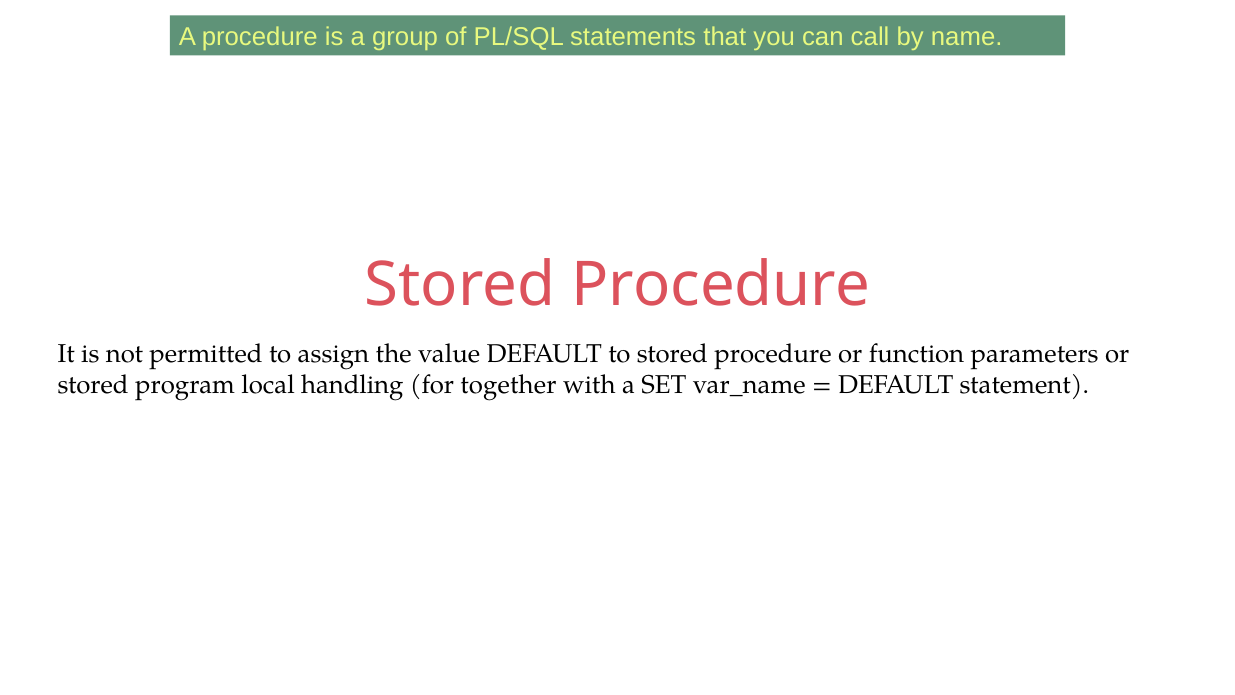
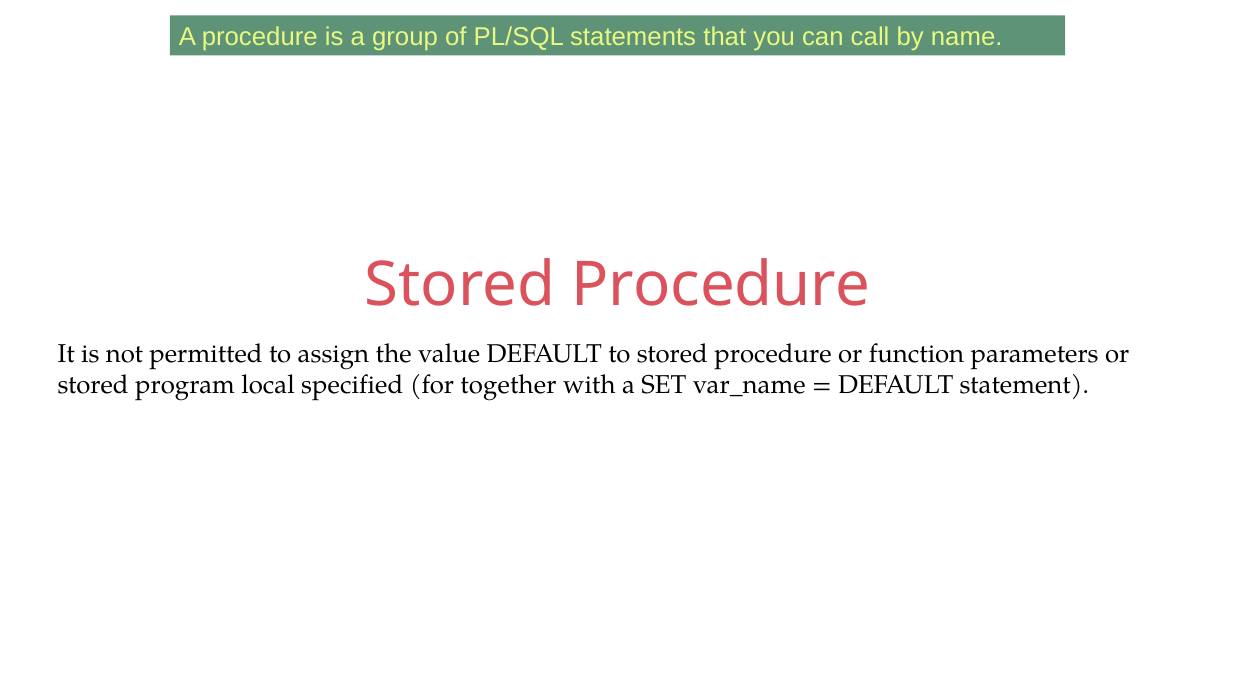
handling: handling -> specified (352, 385)
